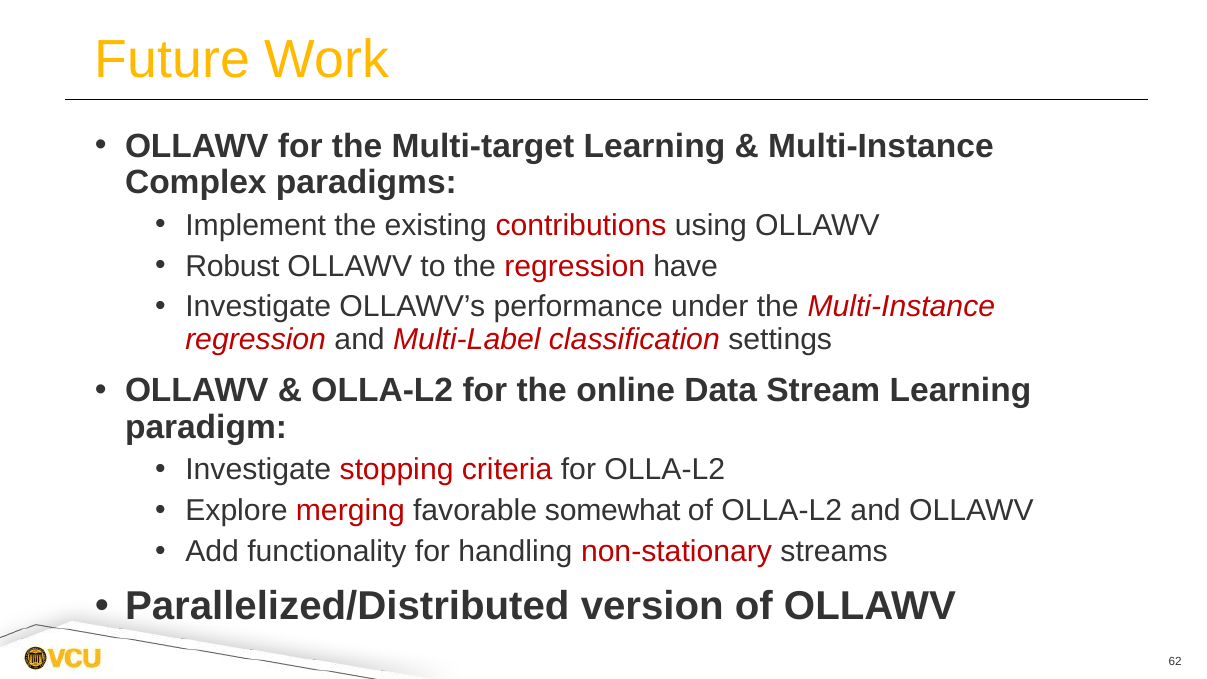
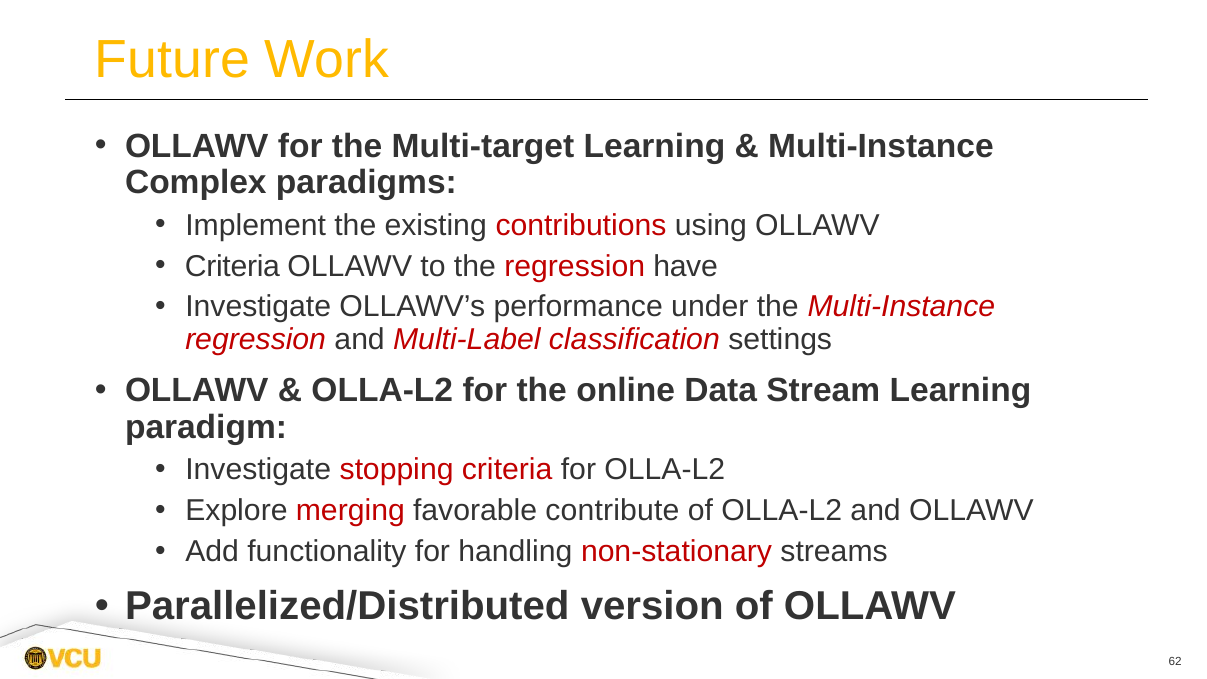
Robust: Robust -> Criteria (232, 266)
somewhat: somewhat -> contribute (612, 511)
